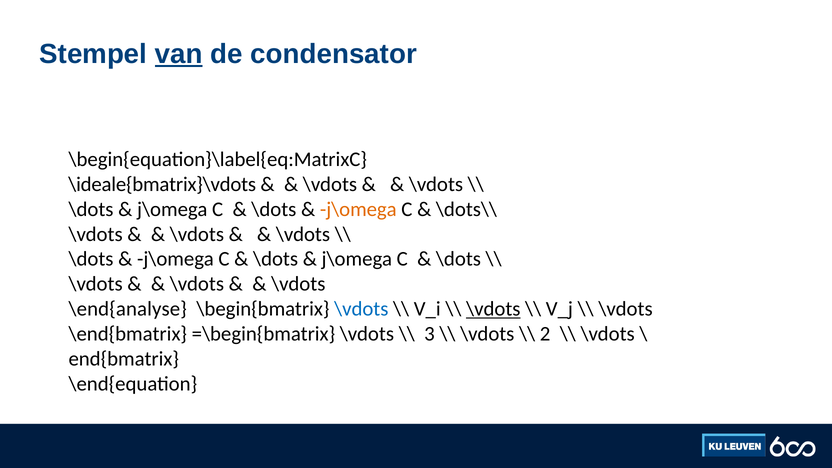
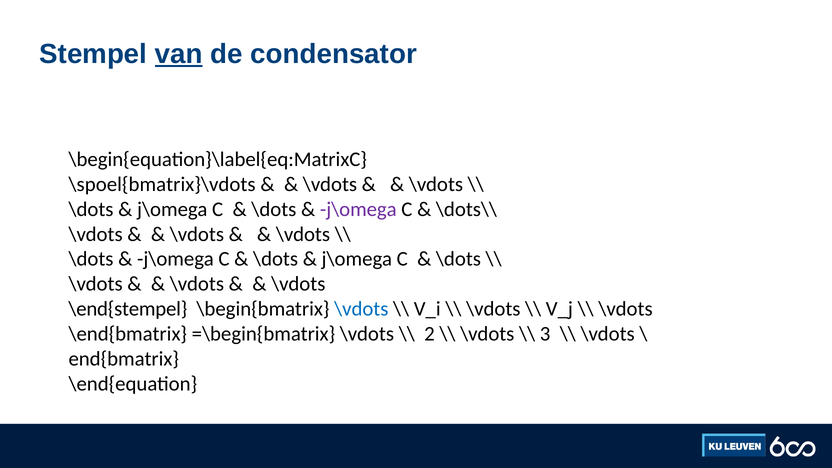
\ideale{bmatrix}\vdots: \ideale{bmatrix}\vdots -> \spoel{bmatrix}\vdots (162, 184)
j\omega colour: orange -> purple (358, 209)
\end{analyse: \end{analyse -> \end{stempel (128, 309)
\vdots underline: present -> none (493, 309)
3: 3 -> 2 (430, 334)
2: 2 -> 3 (545, 334)
